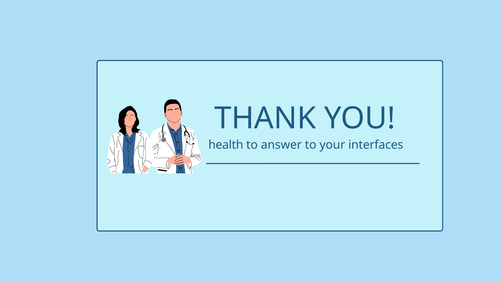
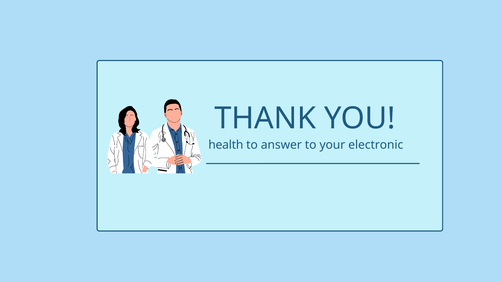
interfaces: interfaces -> electronic (376, 145)
